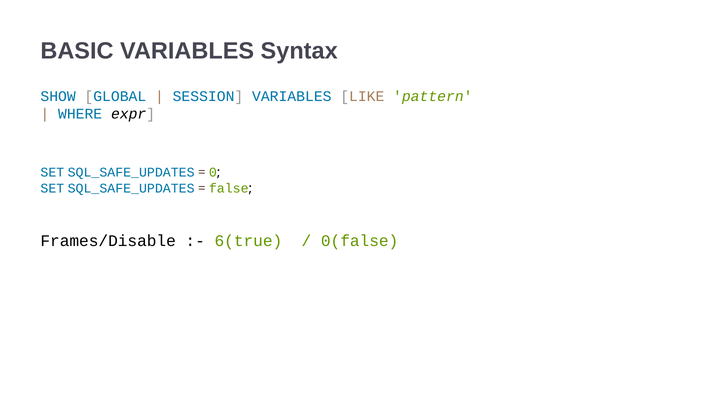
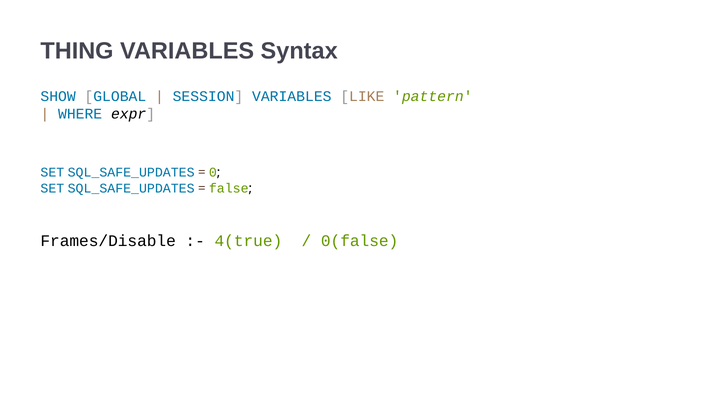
BASIC: BASIC -> THING (77, 51)
6(true: 6(true -> 4(true (248, 241)
